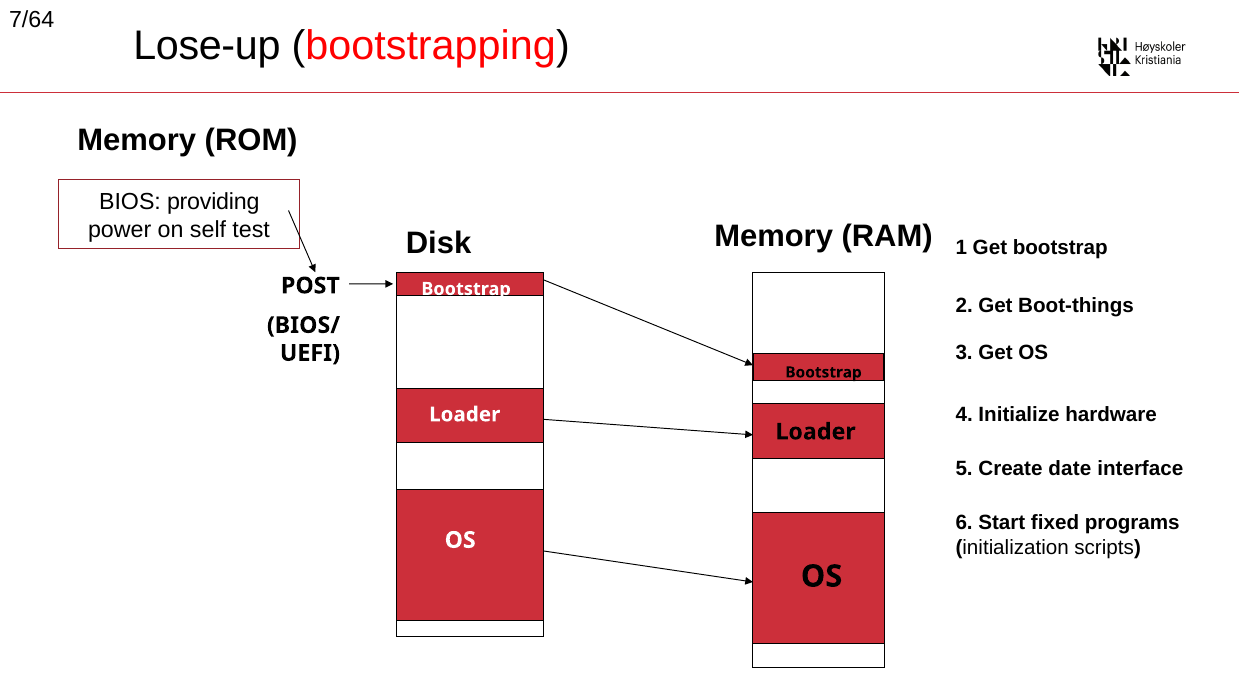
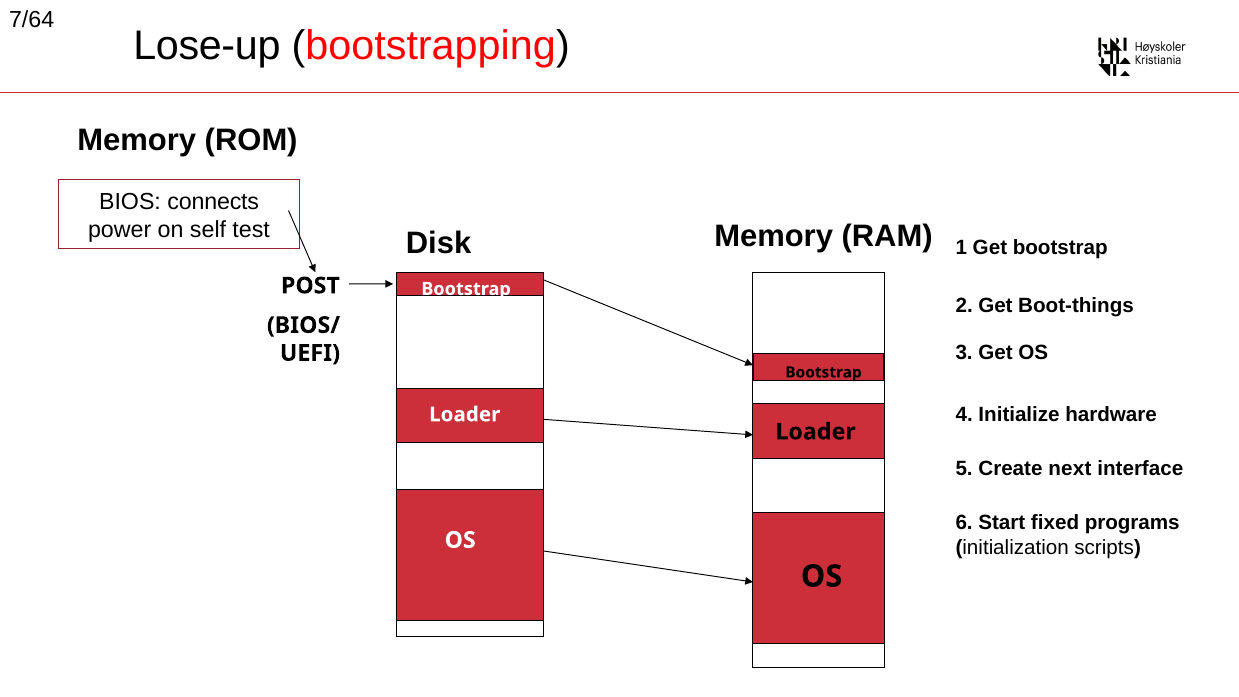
providing: providing -> connects (213, 201)
date: date -> next (1070, 469)
